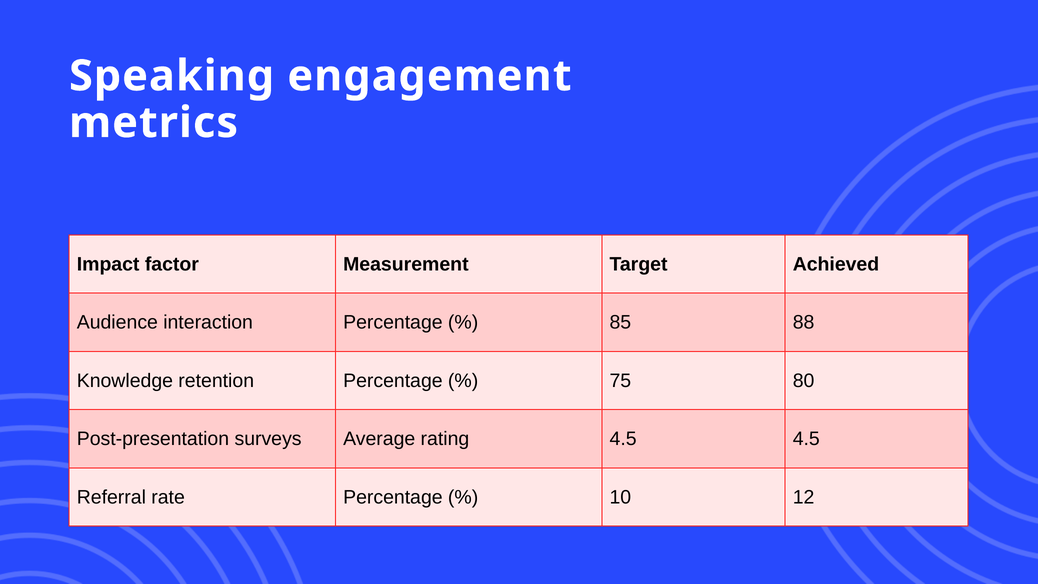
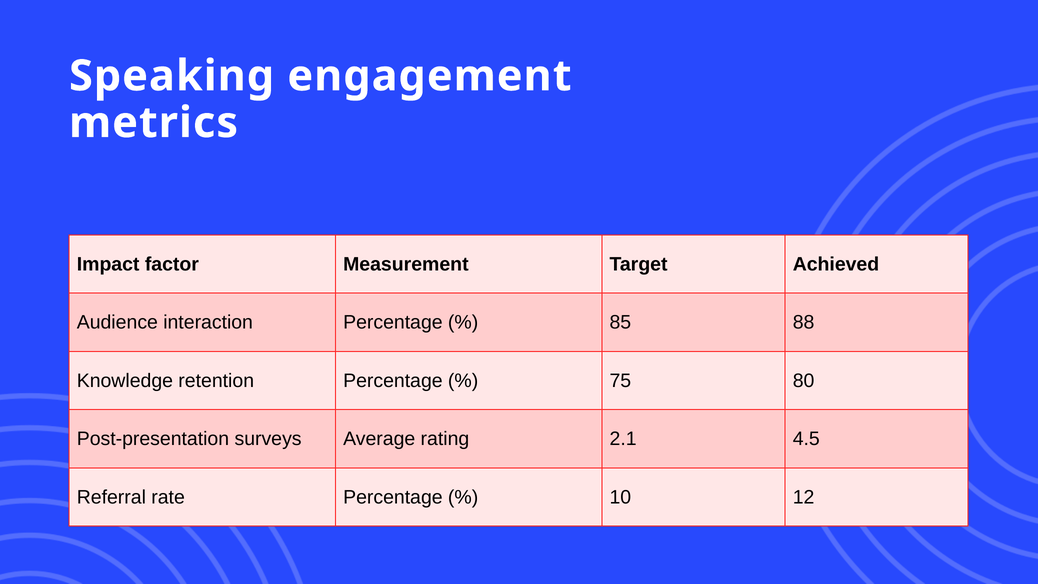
rating 4.5: 4.5 -> 2.1 (623, 439)
